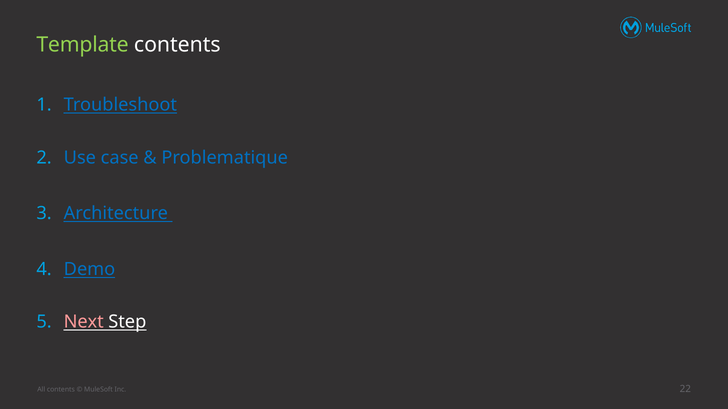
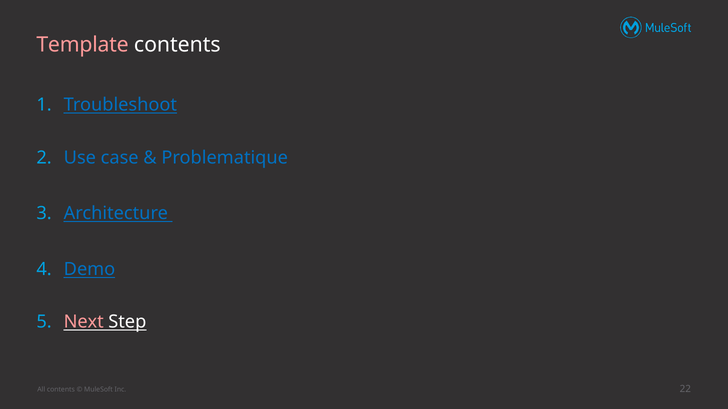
Template colour: light green -> pink (83, 45)
